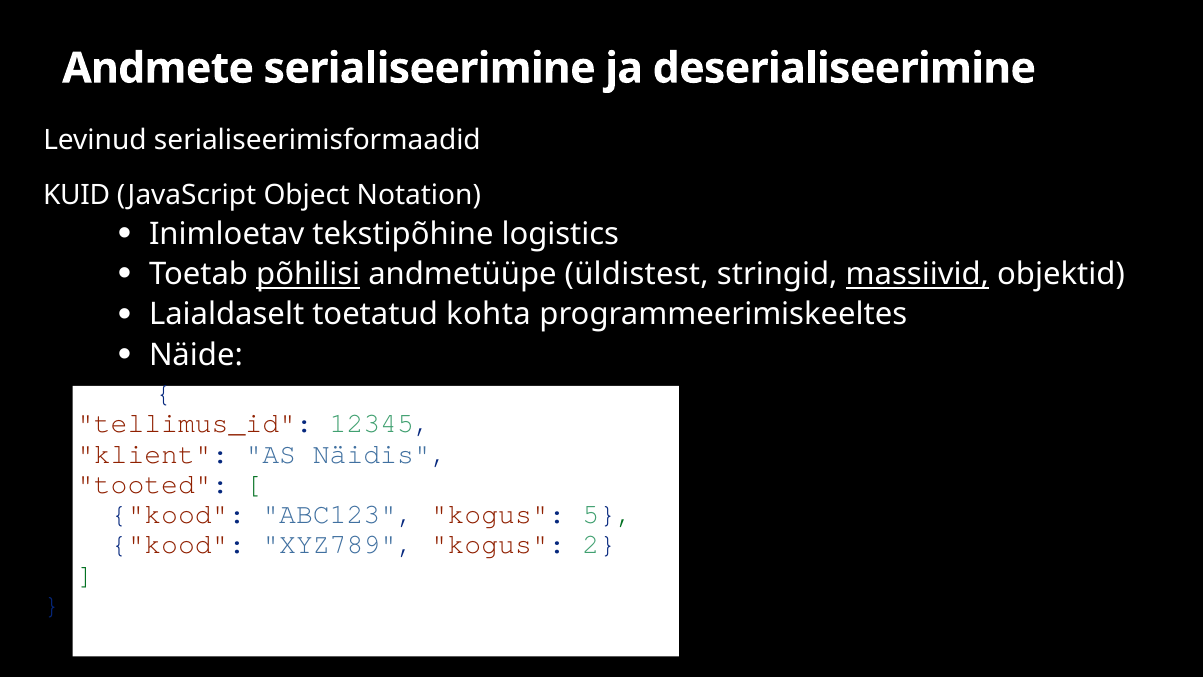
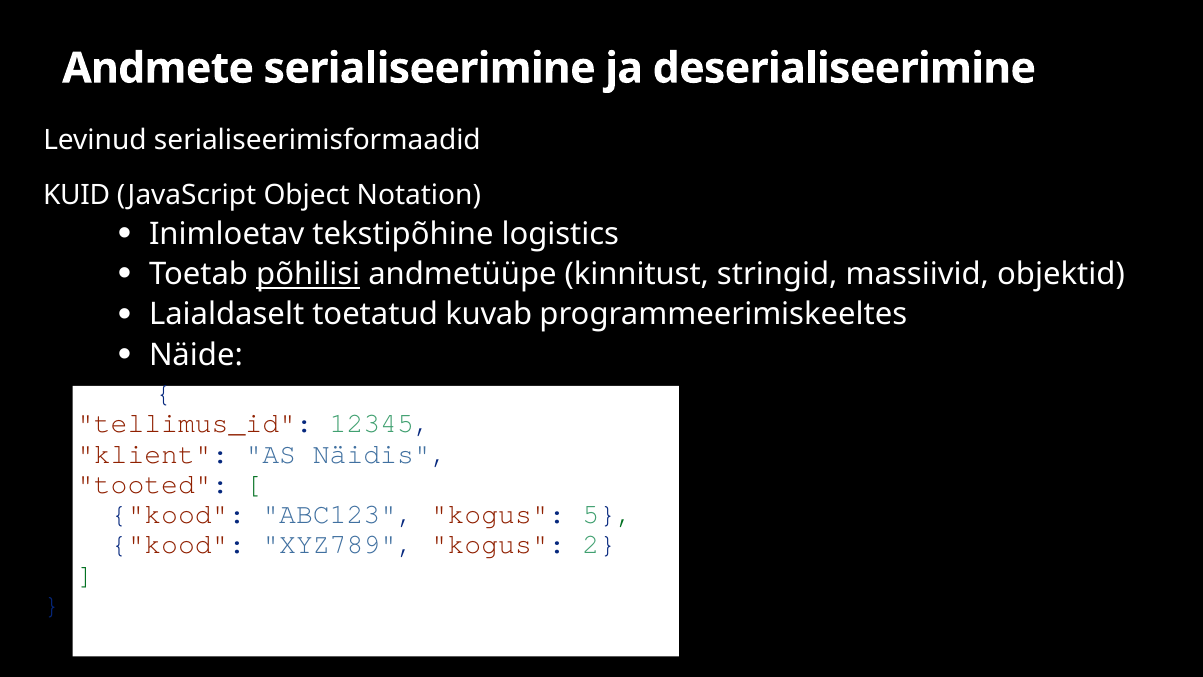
üldistest: üldistest -> kinnitust (637, 274)
massiivid underline: present -> none (917, 274)
kohta: kohta -> kuvab (489, 315)
